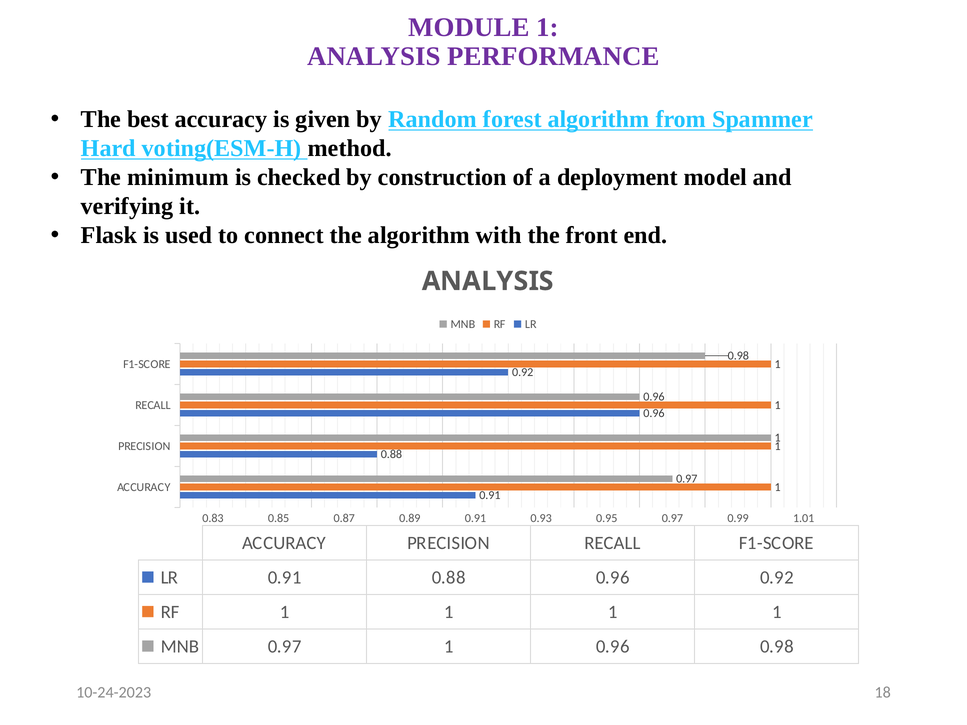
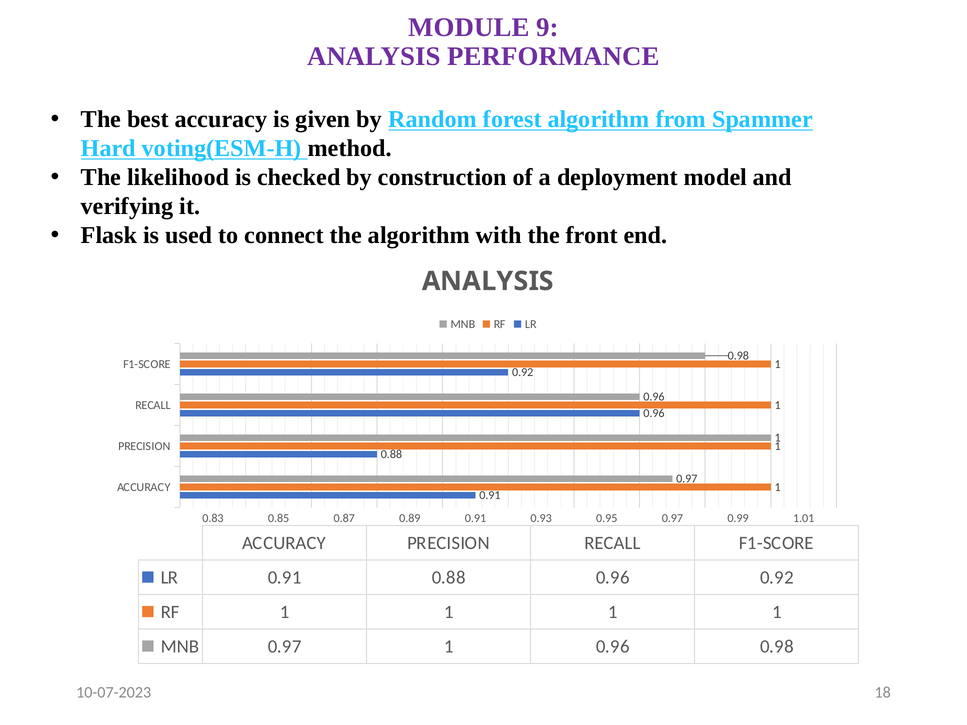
MODULE 1: 1 -> 9 (547, 27)
minimum: minimum -> likelihood (178, 177)
10-24-2023: 10-24-2023 -> 10-07-2023 (114, 693)
